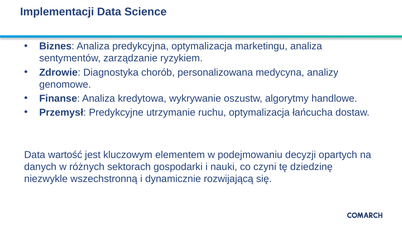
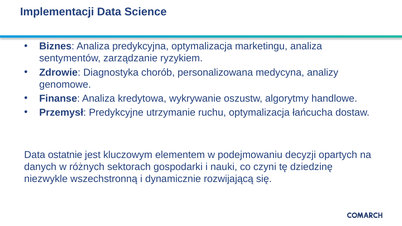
wartość: wartość -> ostatnie (65, 155)
